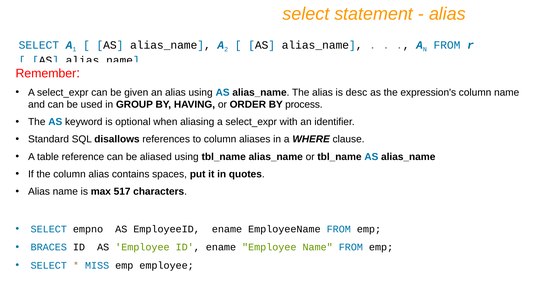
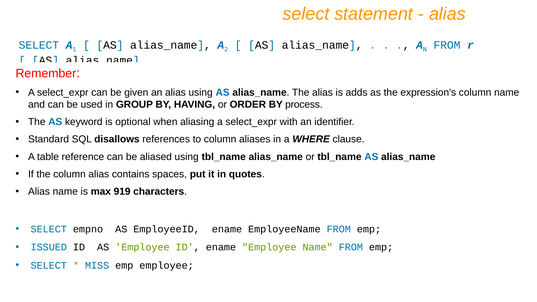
desc: desc -> adds (357, 92)
517: 517 -> 919 (122, 192)
BRACES: BRACES -> ISSUED (49, 247)
